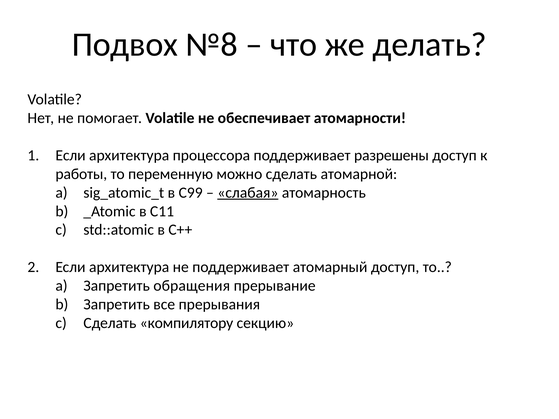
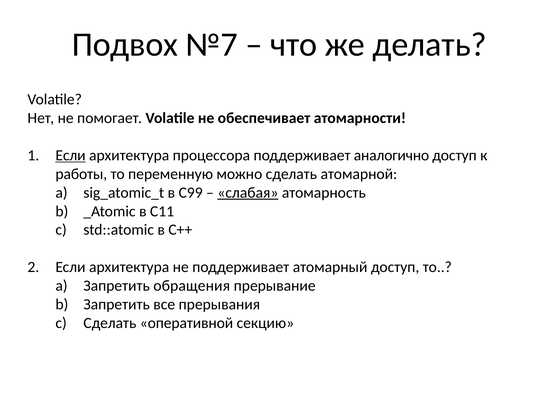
№8: №8 -> №7 (212, 45)
Если underline: none -> present (71, 155)
разрешены: разрешены -> аналогично (391, 155)
компилятору: компилятору -> оперативной (186, 323)
